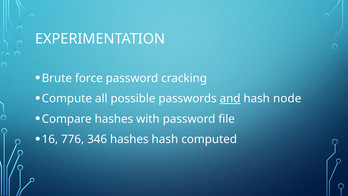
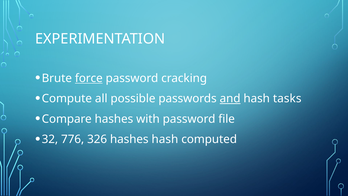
force underline: none -> present (89, 78)
node: node -> tasks (287, 99)
16: 16 -> 32 (50, 139)
346: 346 -> 326 (97, 139)
